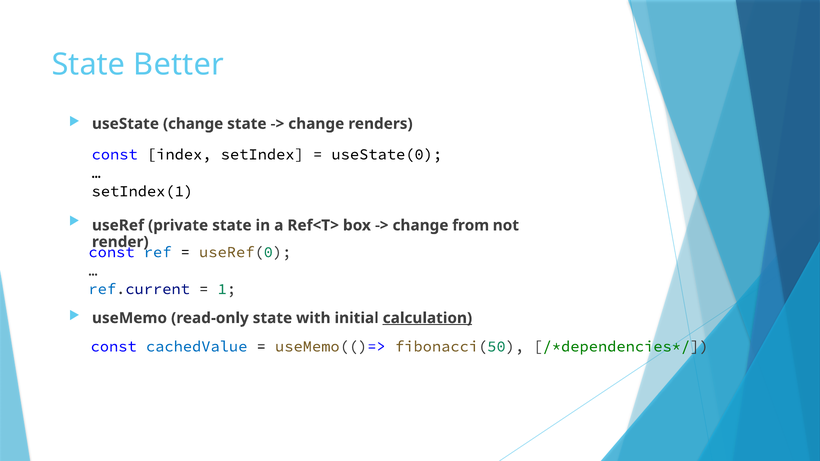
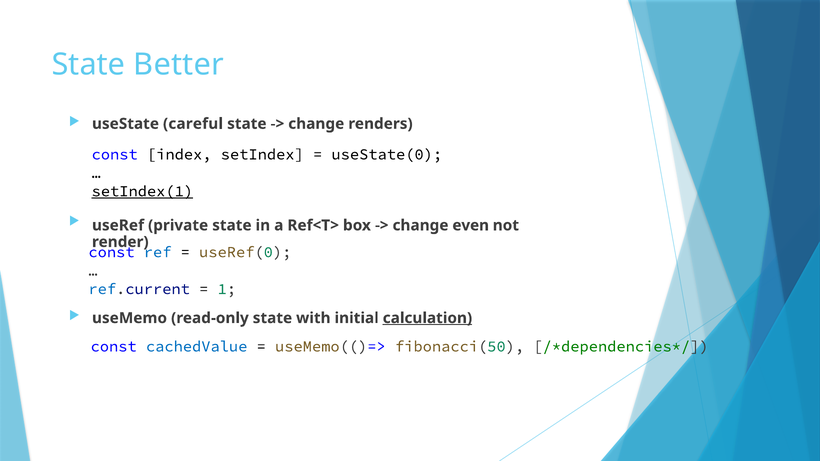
useState change: change -> careful (193, 124)
setIndex(1 underline: none -> present (142, 191)
from: from -> even (471, 225)
